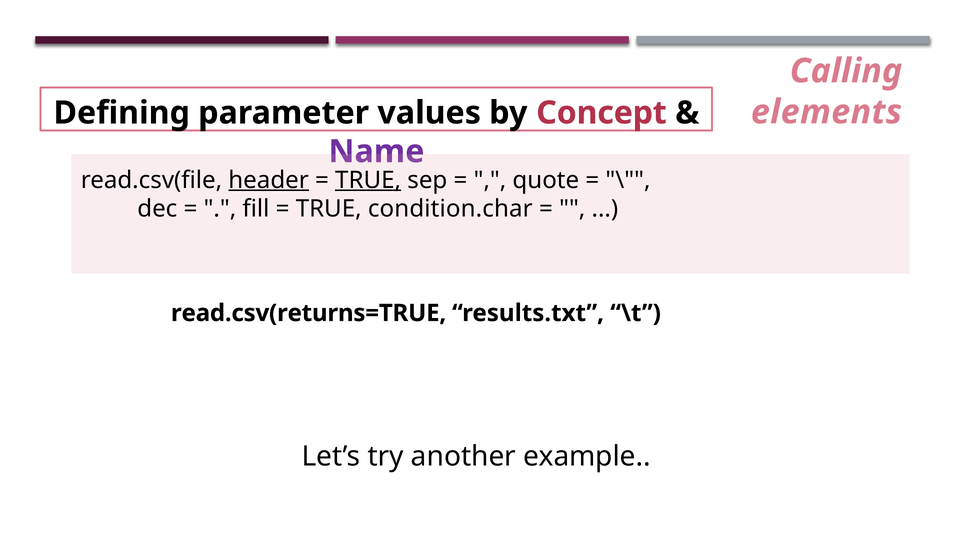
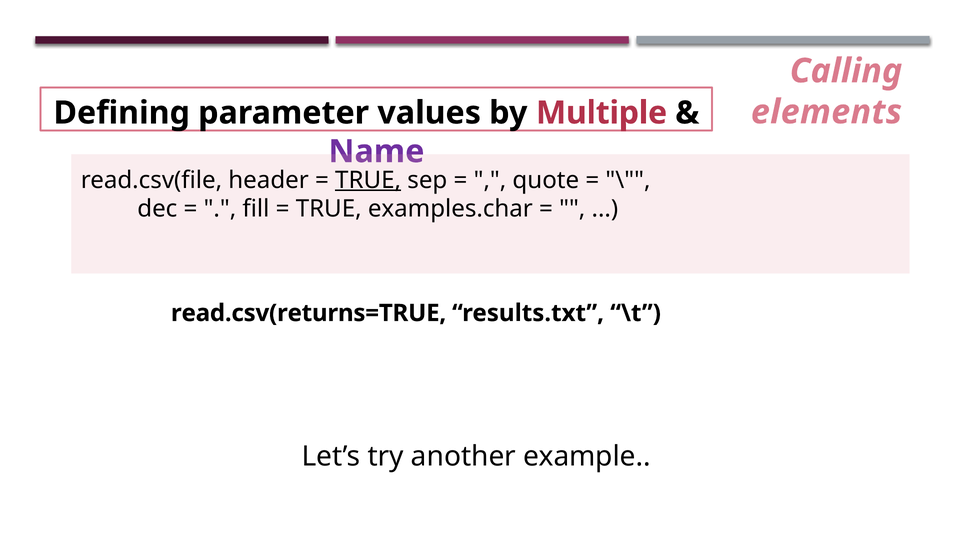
Concept: Concept -> Multiple (602, 113)
header underline: present -> none (269, 180)
condition.char: condition.char -> examples.char (450, 209)
